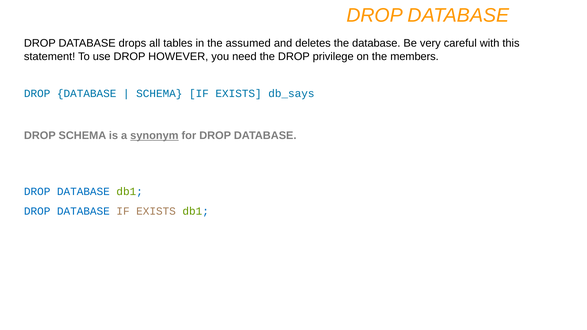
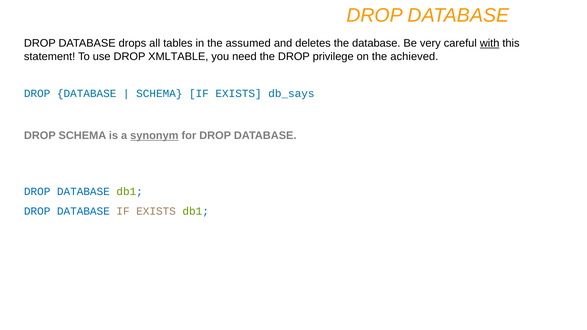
with underline: none -> present (490, 43)
HOWEVER: HOWEVER -> XMLTABLE (178, 57)
members: members -> achieved (414, 57)
